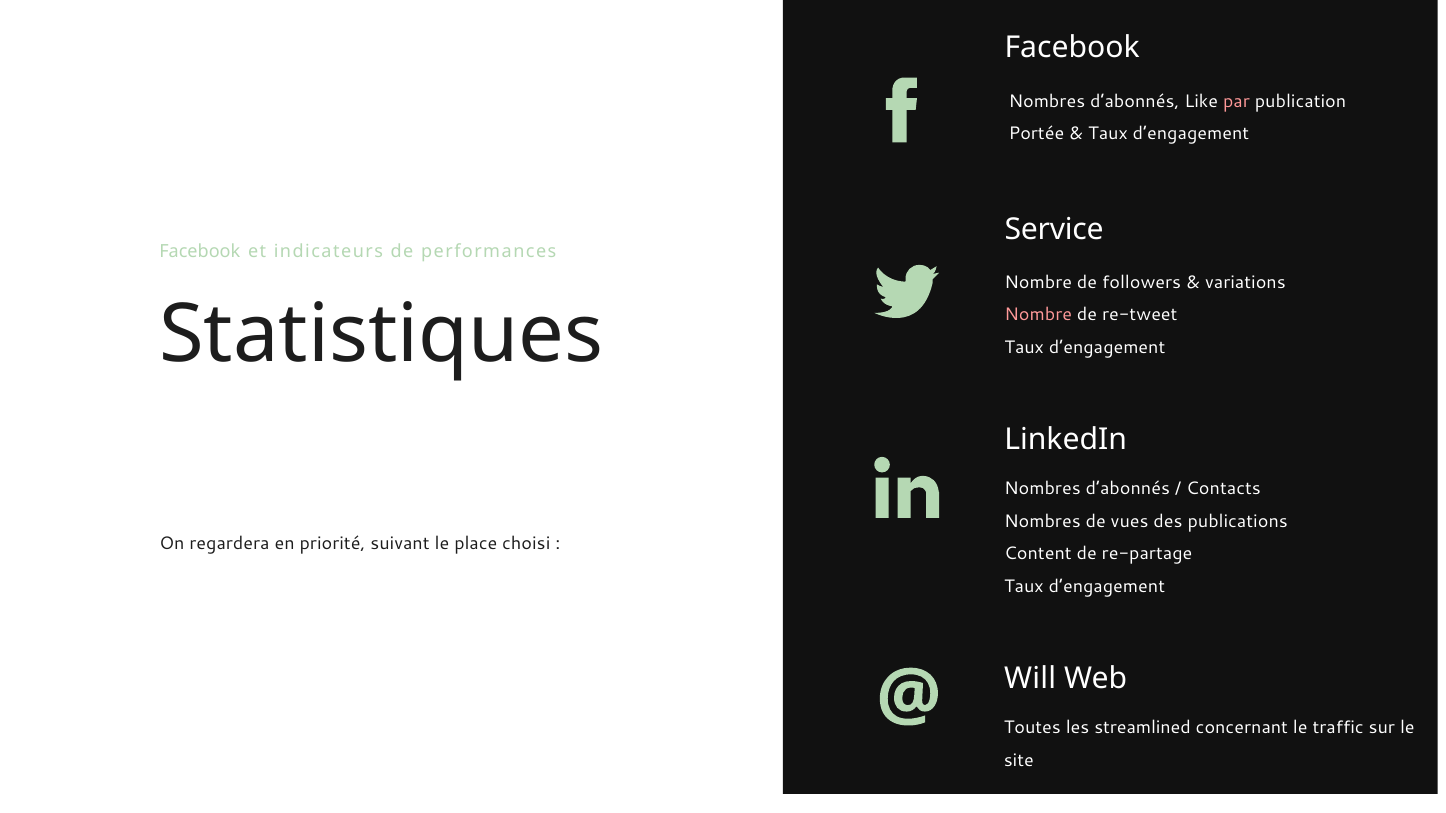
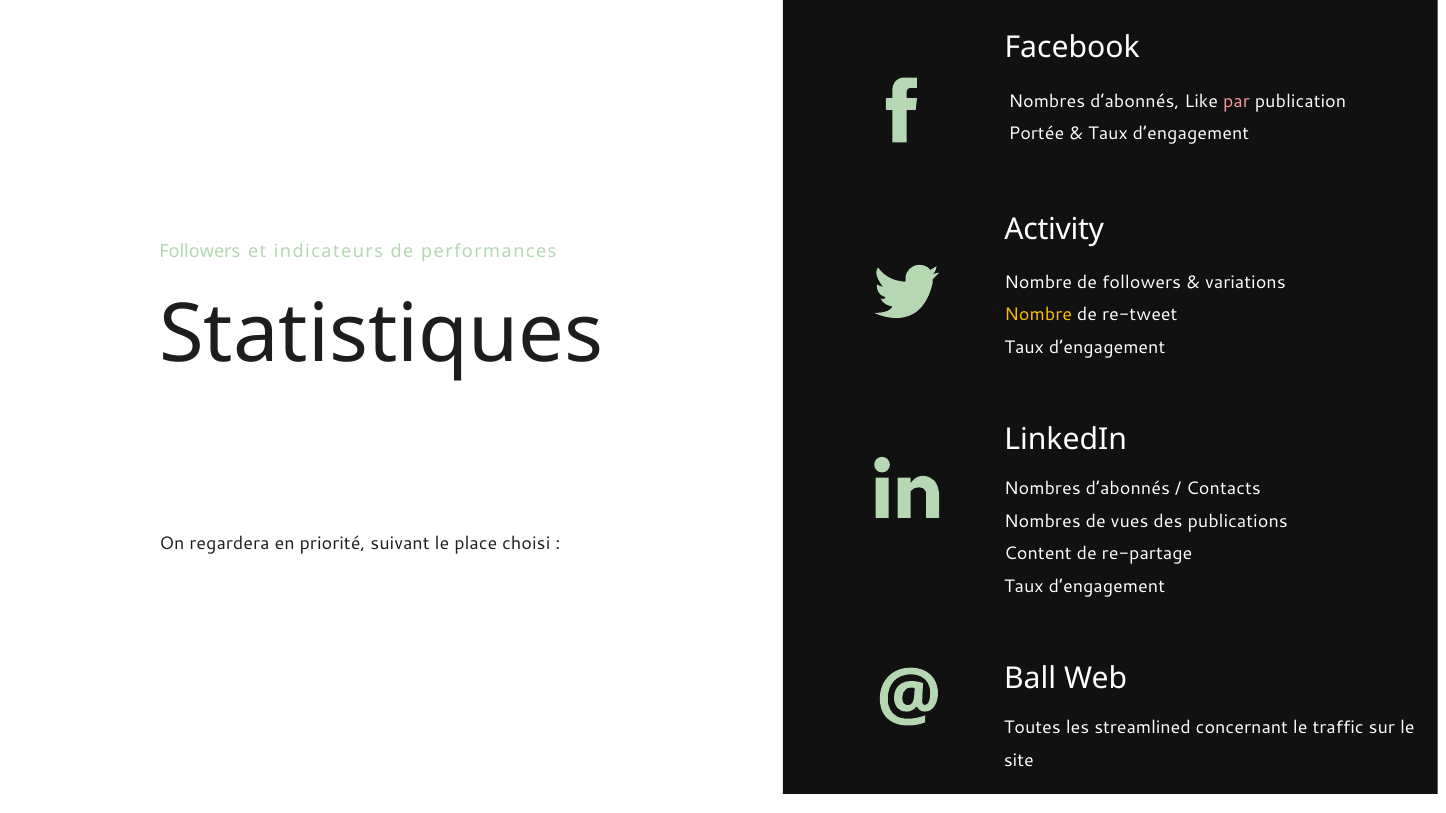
Service: Service -> Activity (1054, 229)
Facebook: Facebook -> Followers (200, 251)
Nombre colour: pink -> yellow (1038, 315)
Will: Will -> Ball (1030, 679)
